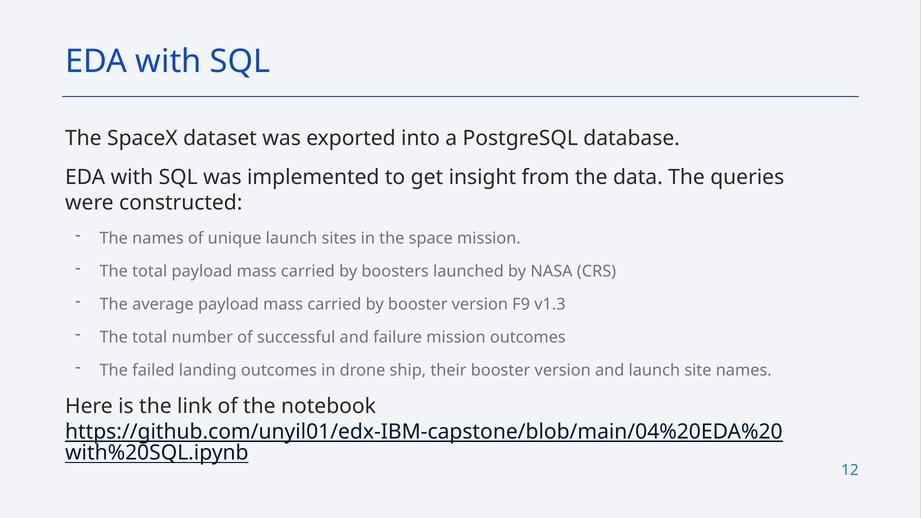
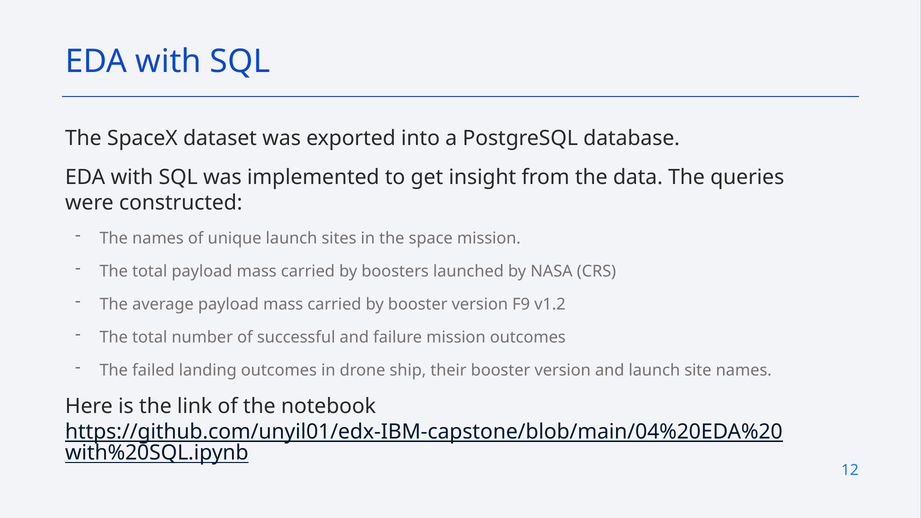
v1.3: v1.3 -> v1.2 (550, 304)
